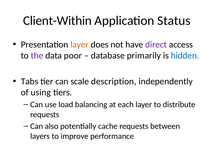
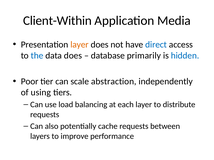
Status: Status -> Media (174, 21)
direct colour: purple -> blue (156, 45)
the colour: purple -> blue (37, 56)
data poor: poor -> does (73, 56)
Tabs: Tabs -> Poor (30, 82)
description: description -> abstraction (114, 82)
